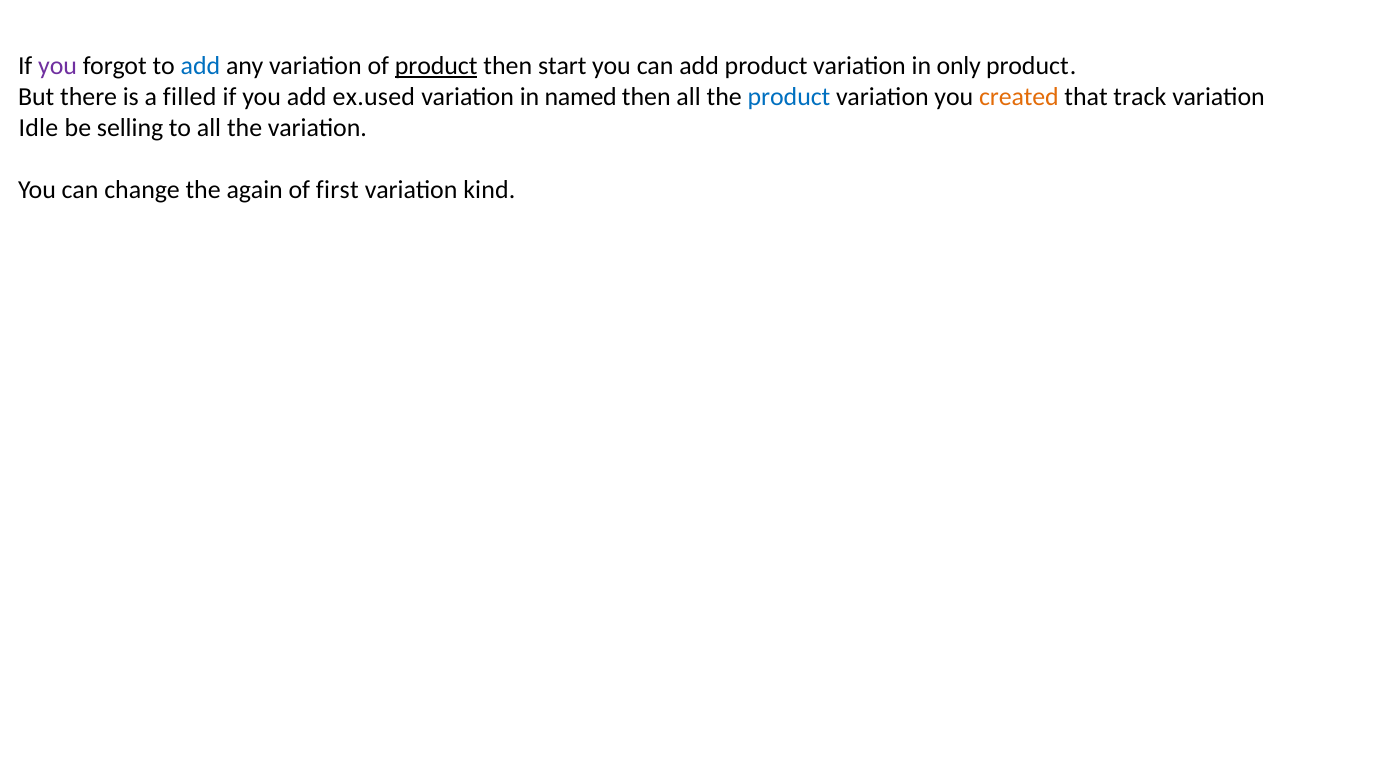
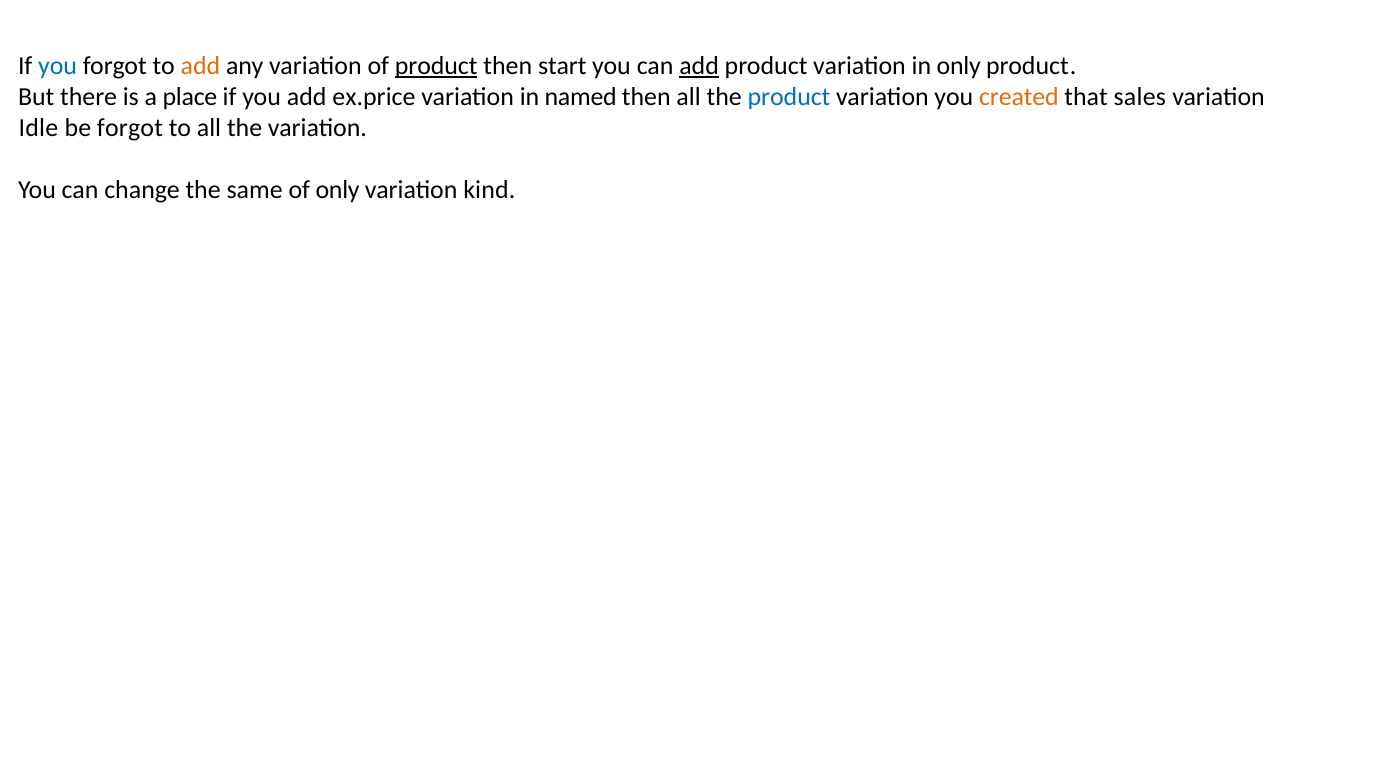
you colour: purple -> blue (58, 66)
add colour: blue -> orange (200, 66)
add underline: none -> present (699, 66)
filled: filled -> place (190, 97)
ex.used: ex.used -> ex.price (374, 97)
track: track -> sales (1140, 97)
be selling: selling -> forgot (130, 128)
again: again -> same (255, 191)
of first: first -> only (338, 191)
